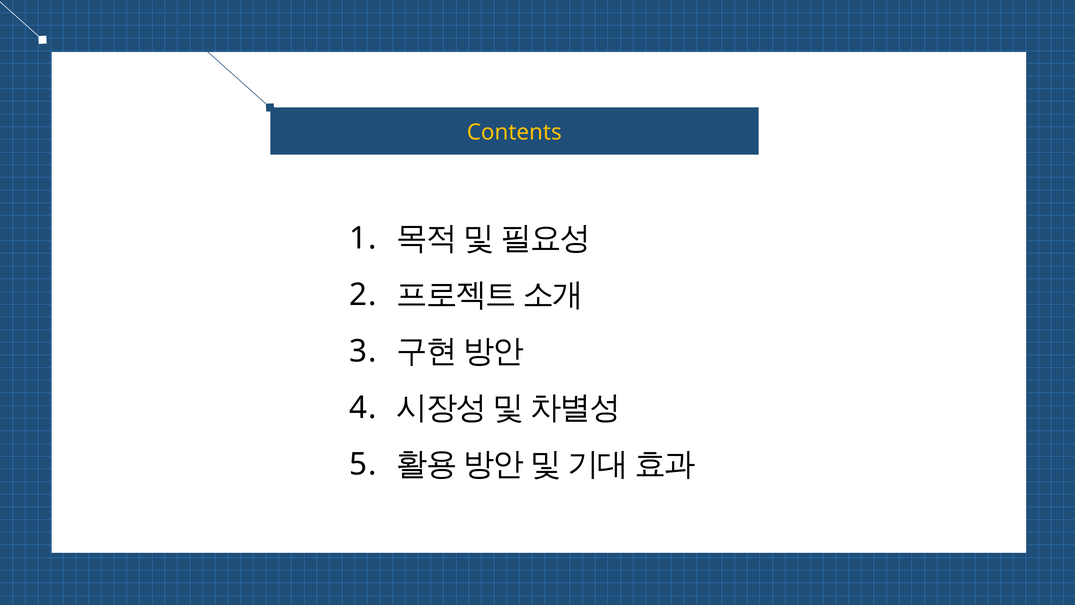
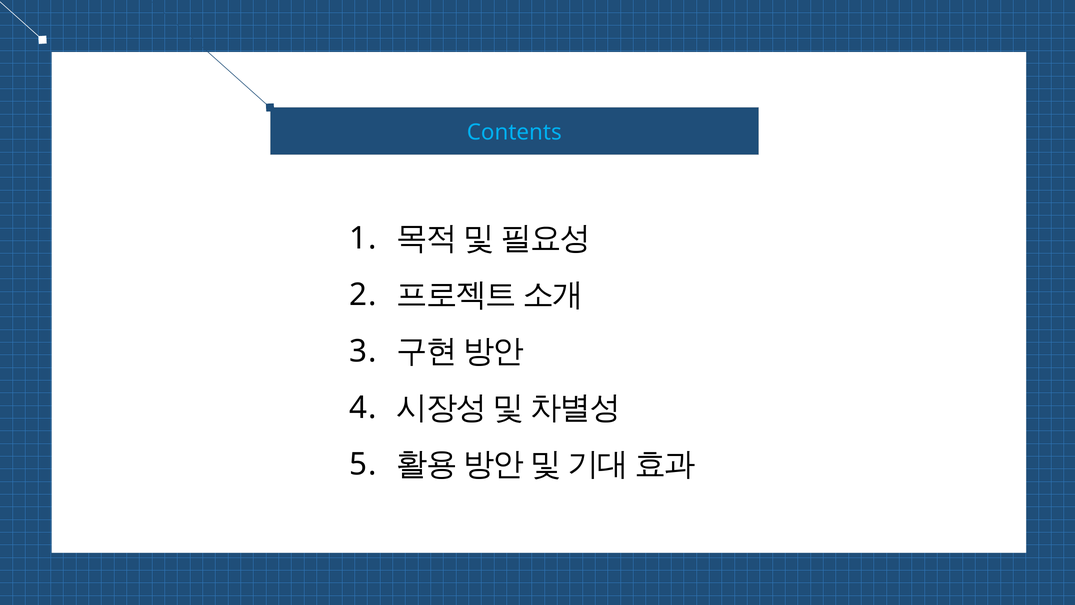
Contents colour: yellow -> light blue (514, 132)
